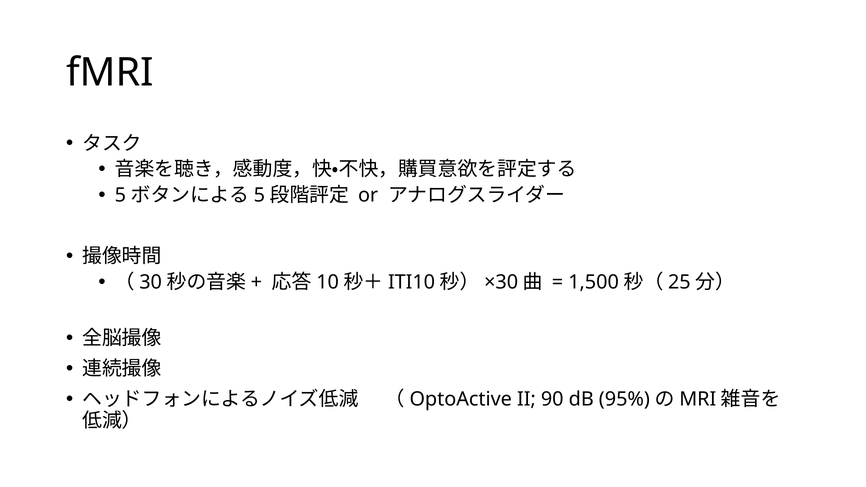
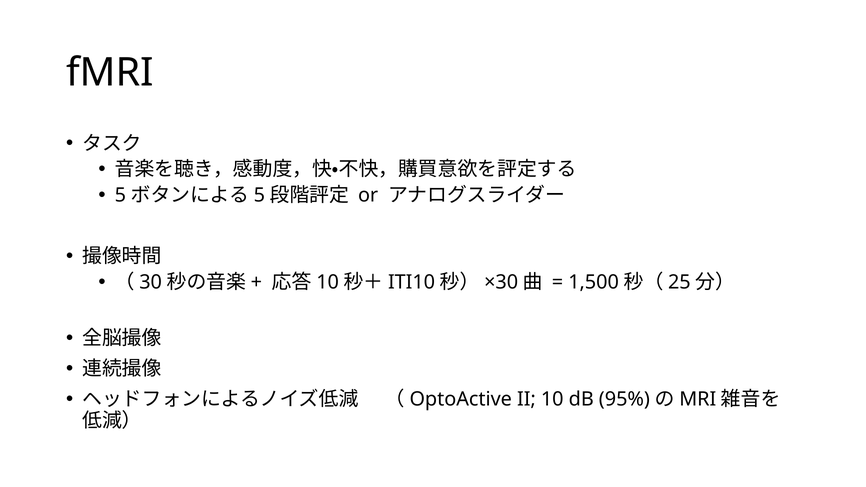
II 90: 90 -> 10 (552, 399)
